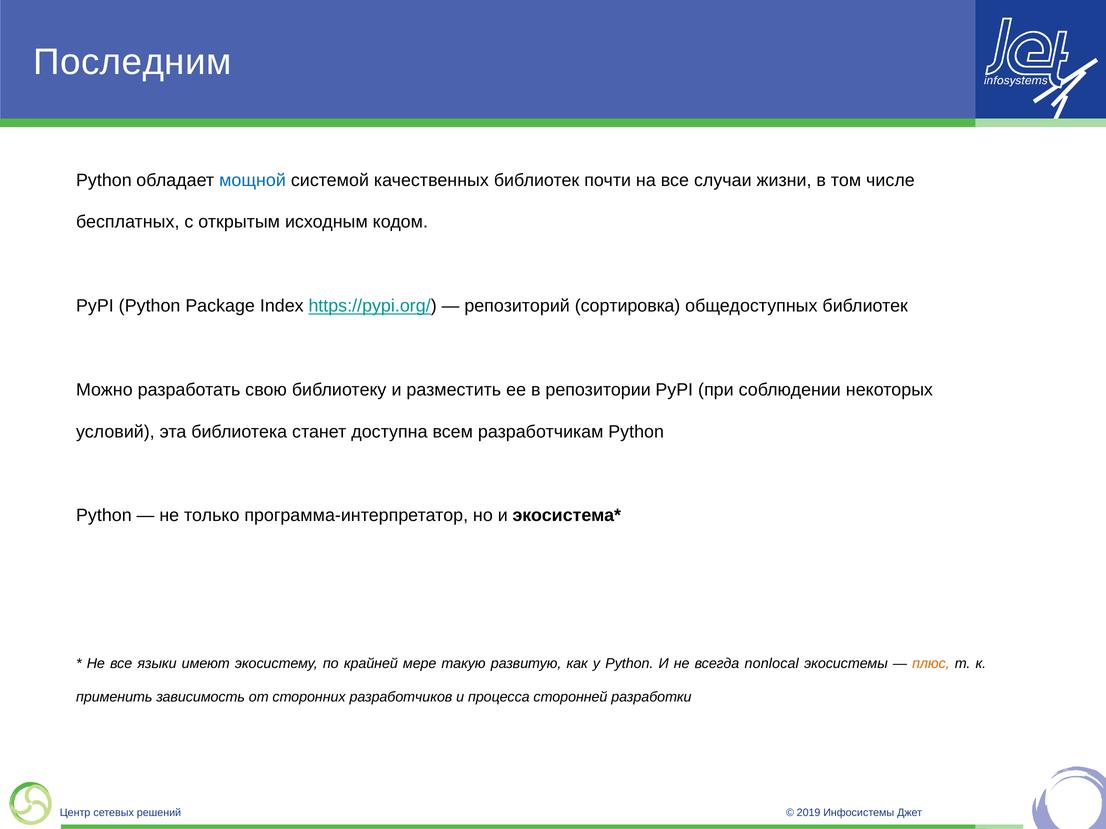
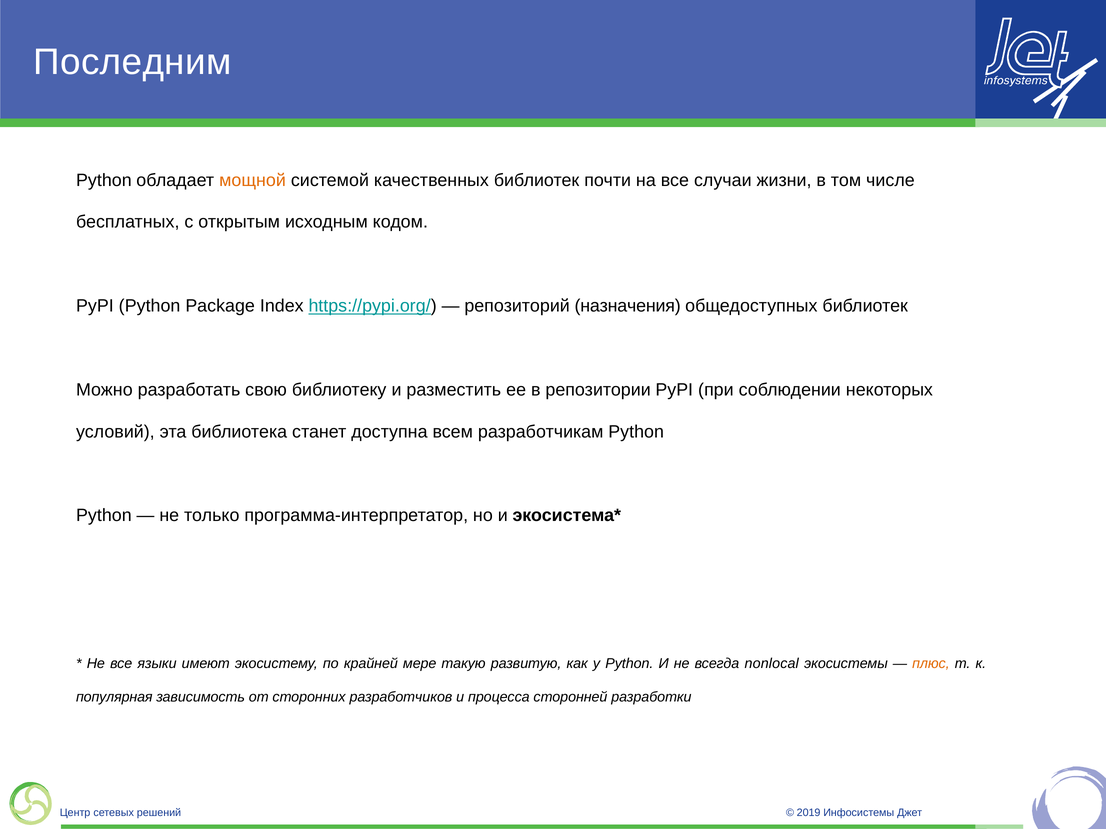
мощной colour: blue -> orange (253, 180)
сортировка: сортировка -> назначения (628, 306)
применить: применить -> популярная (114, 697)
